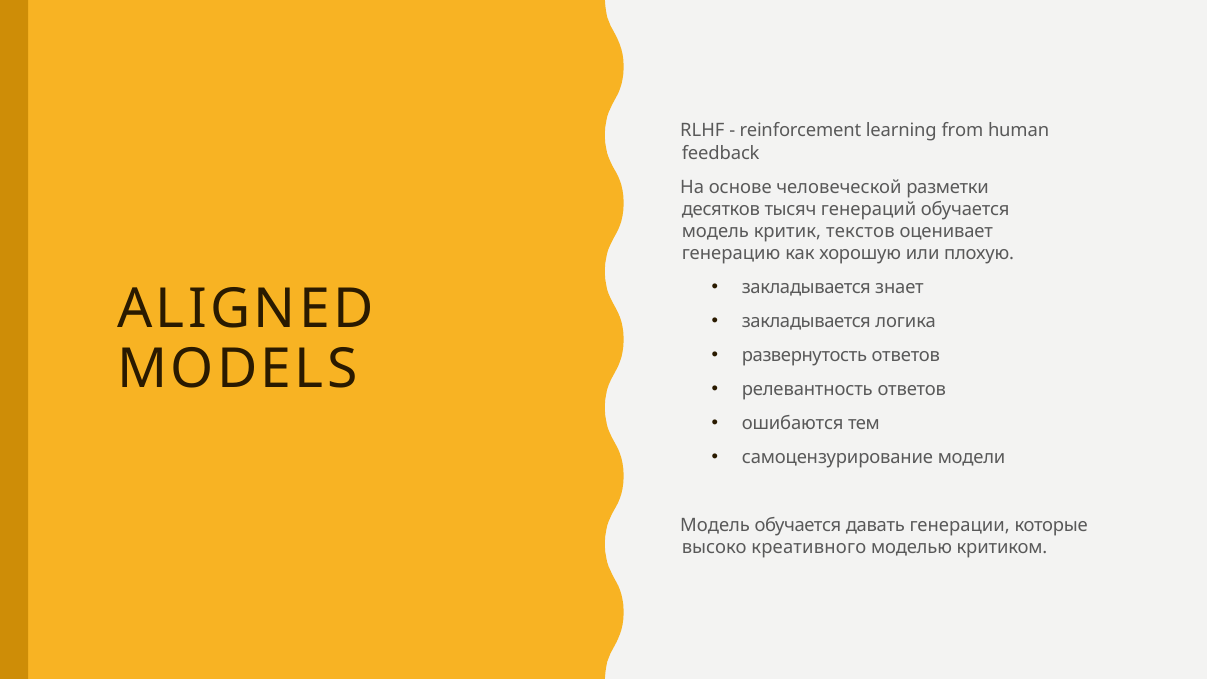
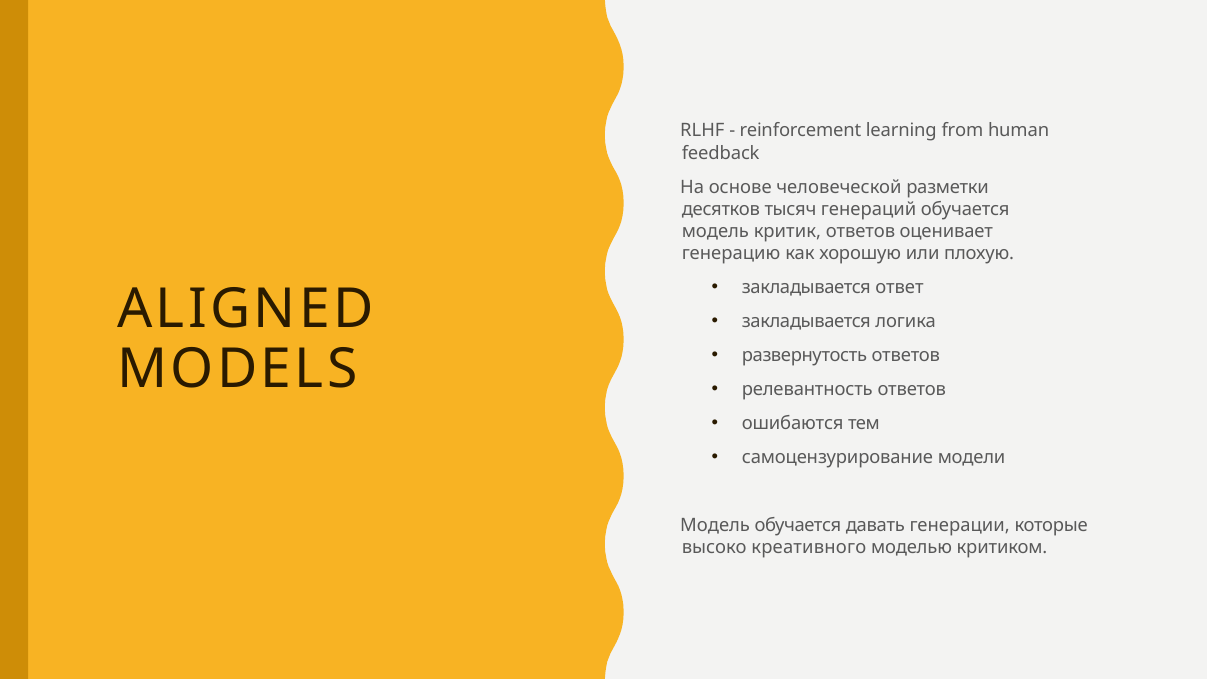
критик текстов: текстов -> ответов (861, 231)
знает: знает -> ответ (899, 287)
